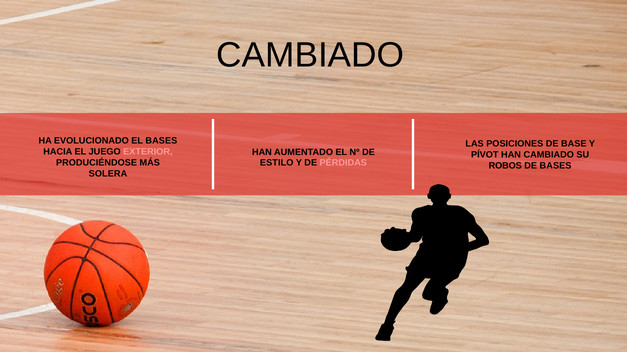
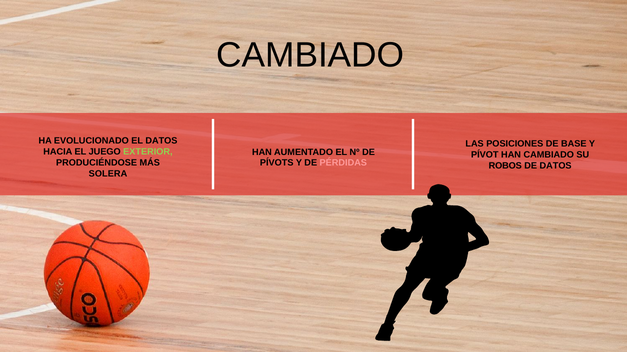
EL BASES: BASES -> DATOS (161, 141)
EXTERIOR colour: pink -> light green (148, 152)
ESTILO: ESTILO -> PÍVOTS (277, 163)
DE BASES: BASES -> DATOS (556, 166)
